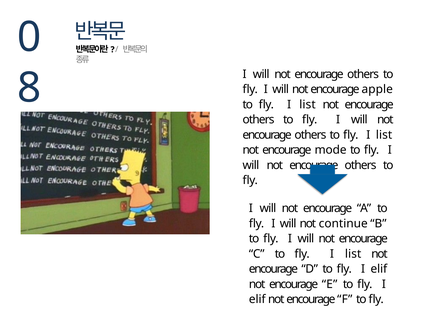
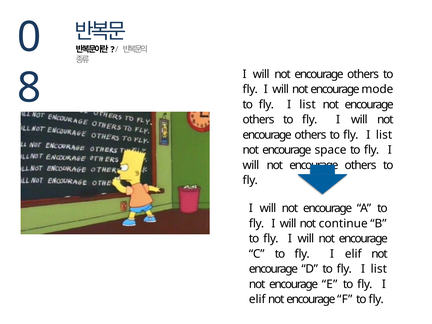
apple: apple -> mode (377, 89)
mode: mode -> space (331, 150)
list: list -> elif (353, 254)
elif: elif -> list (379, 269)
